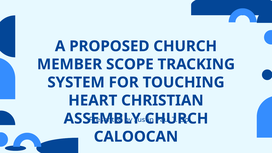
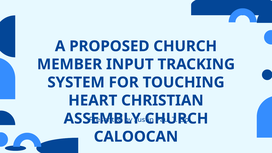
SCOPE: SCOPE -> INPUT (130, 64)
